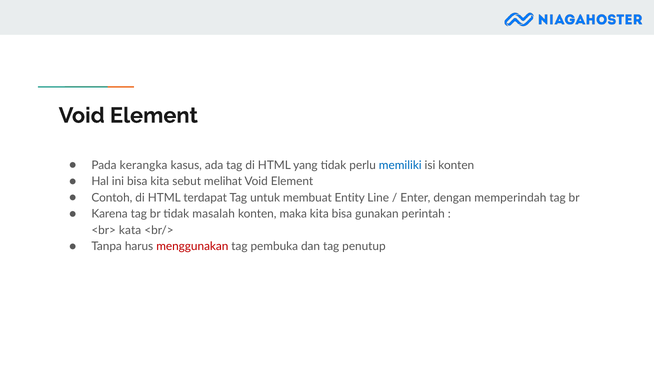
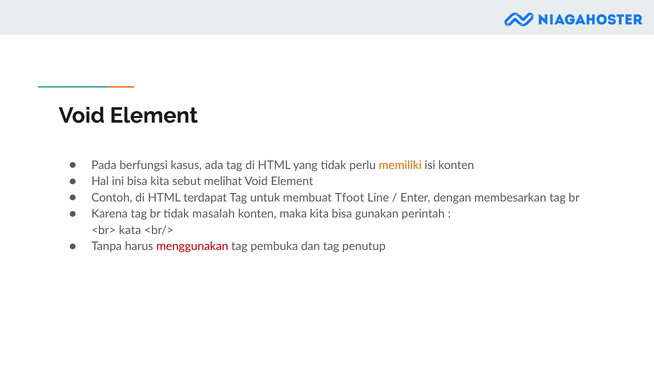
kerangka: kerangka -> berfungsi (144, 165)
memiliki colour: blue -> orange (400, 165)
Entity: Entity -> Tfoot (350, 198)
memperindah: memperindah -> membesarkan (510, 198)
